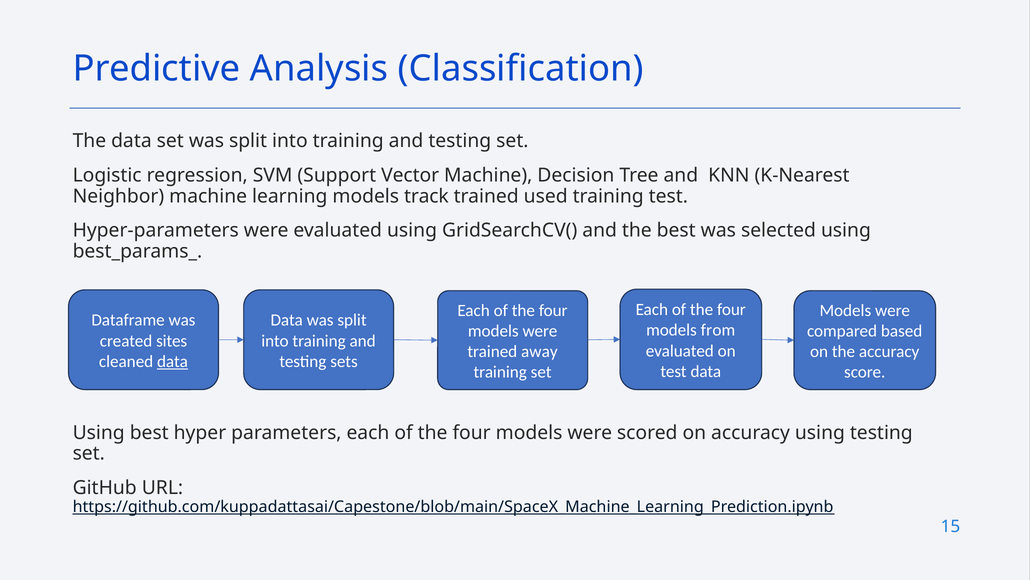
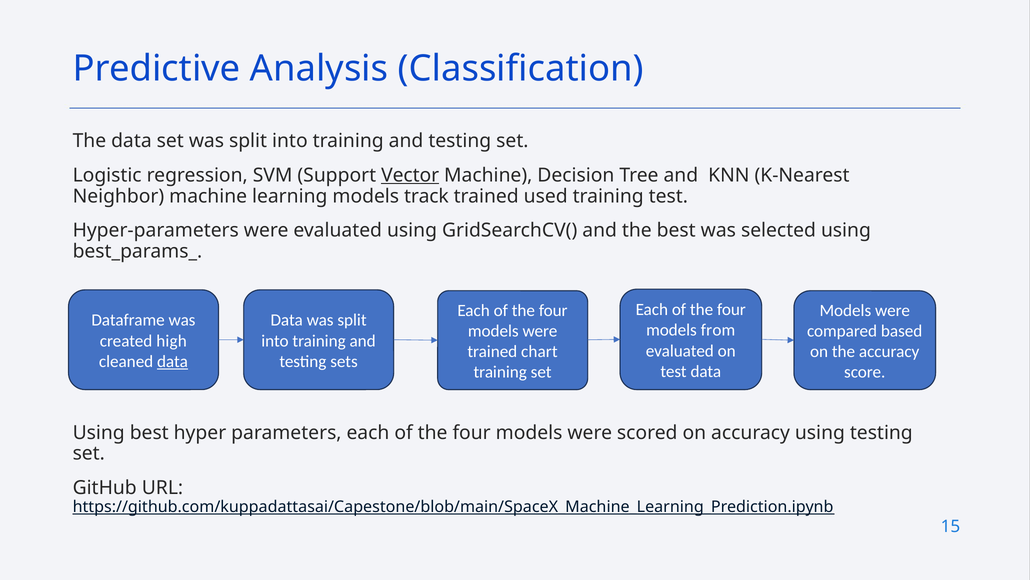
Vector underline: none -> present (410, 175)
sites: sites -> high (172, 341)
away: away -> chart (539, 351)
